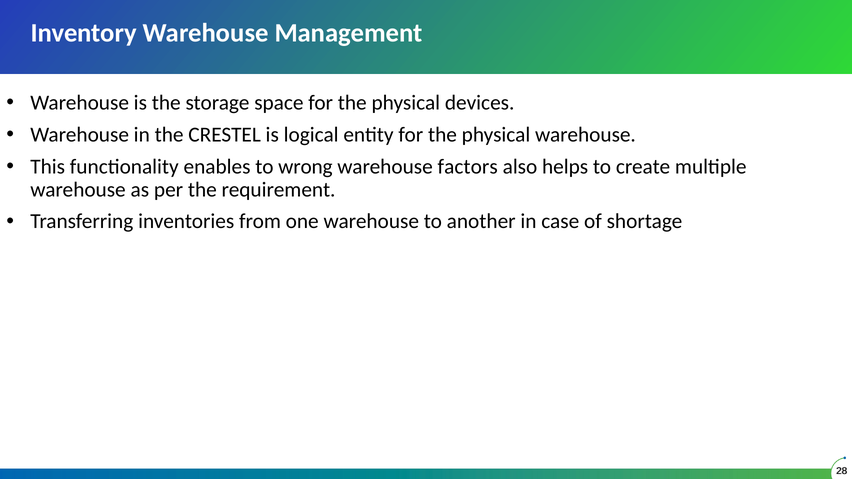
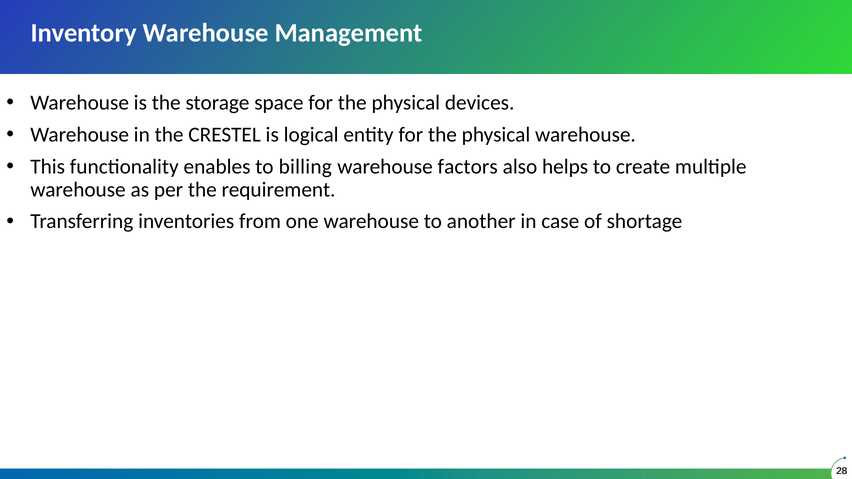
wrong: wrong -> billing (305, 167)
